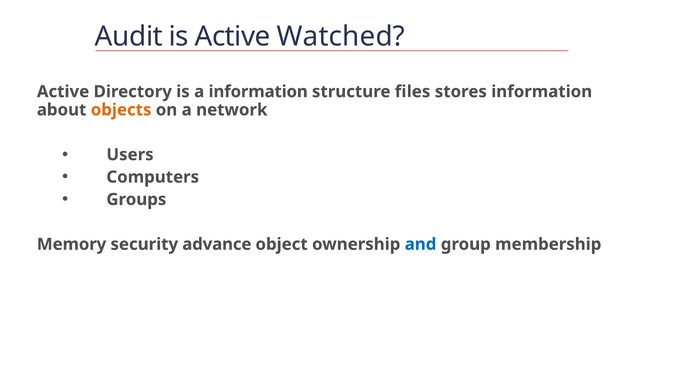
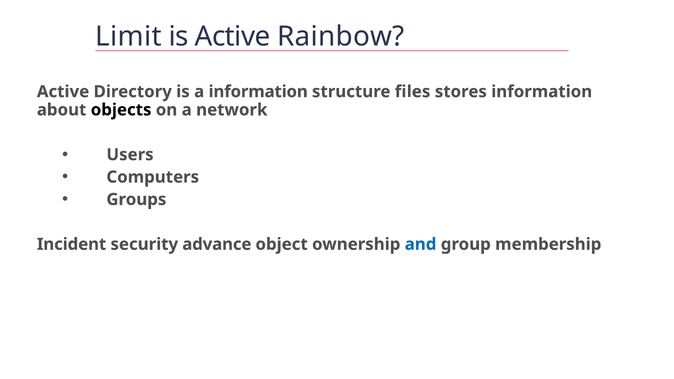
Audit: Audit -> Limit (129, 37)
Watched: Watched -> Rainbow (341, 37)
objects colour: orange -> black (121, 110)
Memory: Memory -> Incident (72, 244)
